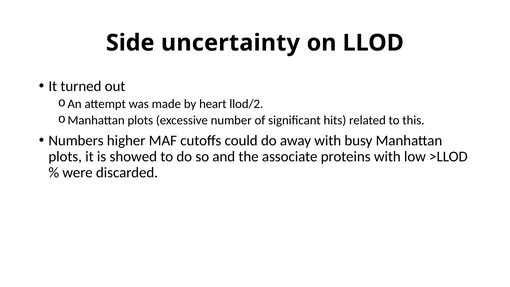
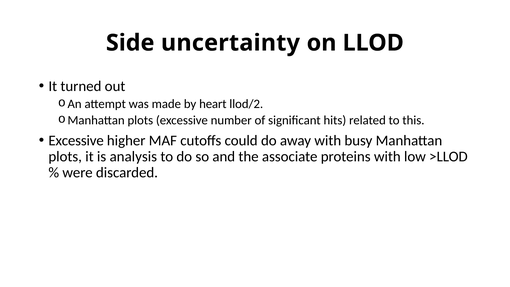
Numbers: Numbers -> Excessive (76, 140)
showed: showed -> analysis (133, 157)
